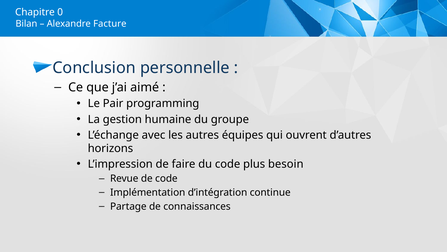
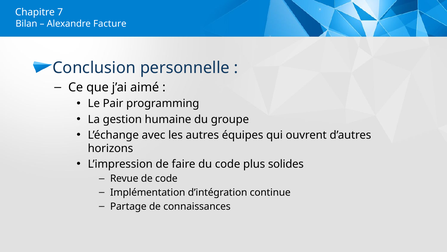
0: 0 -> 7 (60, 12)
besoin: besoin -> solides (286, 164)
